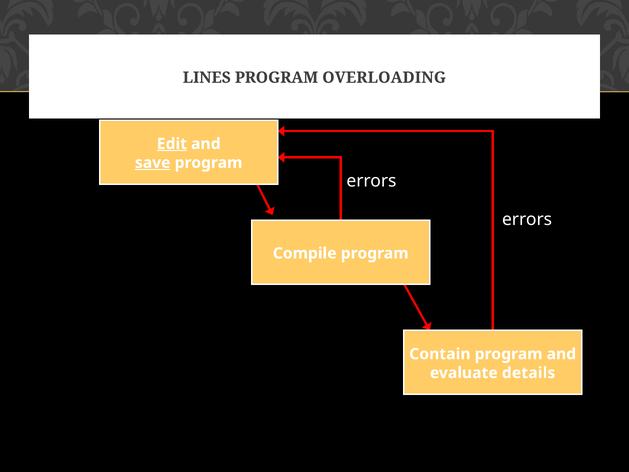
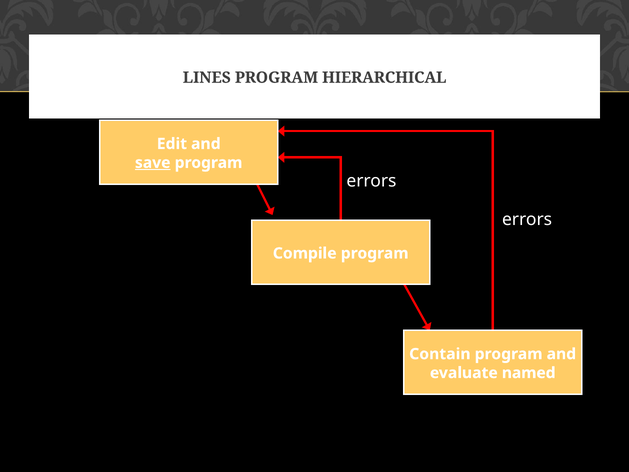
OVERLOADING: OVERLOADING -> HIERARCHICAL (384, 78)
Edit underline: present -> none (172, 144)
details: details -> named (529, 373)
